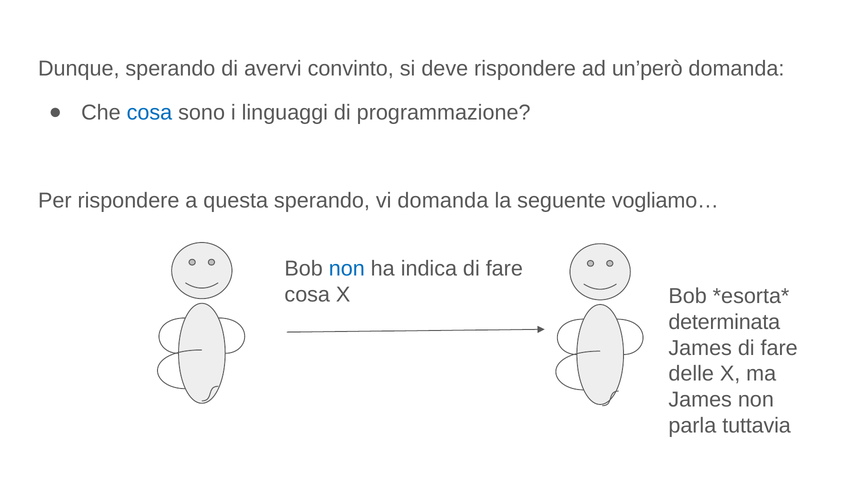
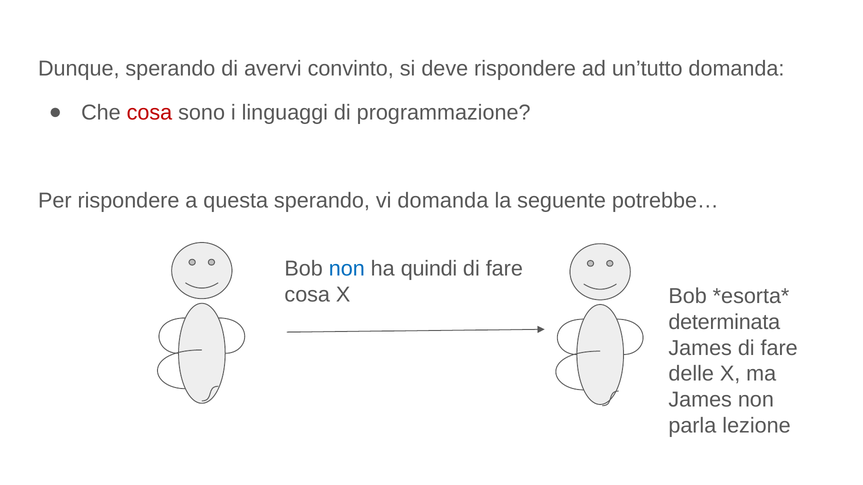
un’però: un’però -> un’tutto (647, 69)
cosa colour: blue -> red (149, 113)
vogliamo…: vogliamo… -> potrebbe… (665, 201)
indica: indica -> quindi (429, 269)
tuttavia: tuttavia -> lezione (757, 426)
